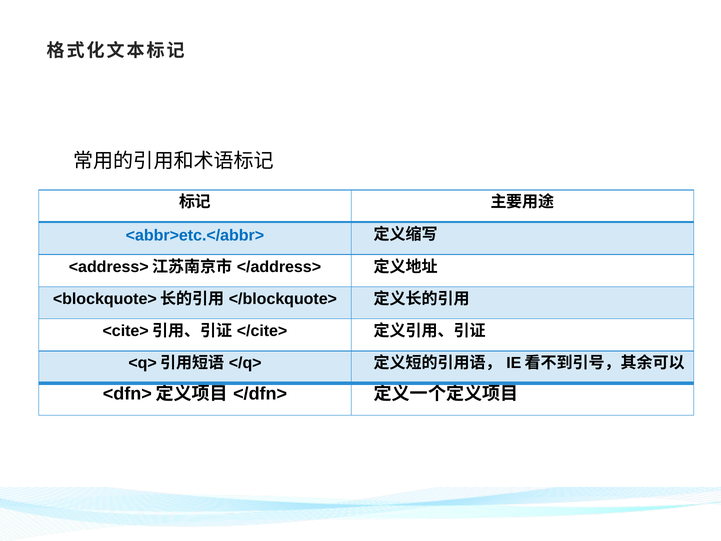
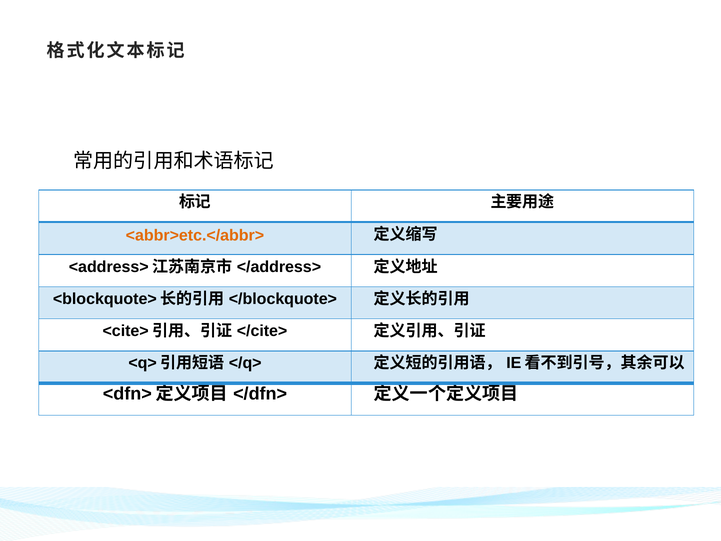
<abbr>etc.</abbr> colour: blue -> orange (195, 236)
